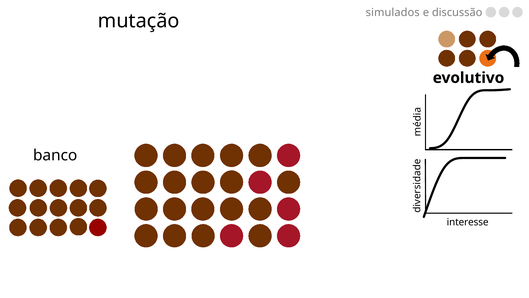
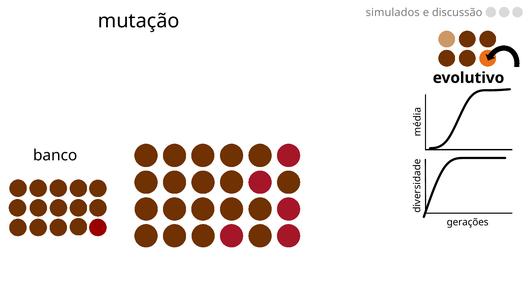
interesse: interesse -> gerações (468, 222)
